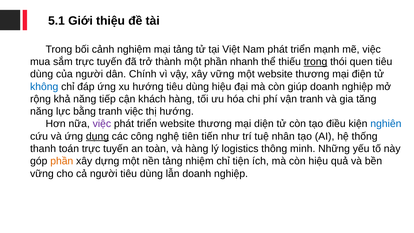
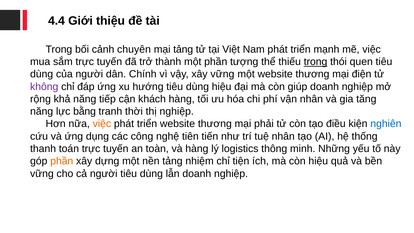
5.1: 5.1 -> 4.4 (57, 21)
nghiệm: nghiệm -> chuyên (134, 49)
nhanh: nhanh -> tượng (244, 62)
không colour: blue -> purple (44, 87)
vận tranh: tranh -> nhân (311, 99)
tranh việc: việc -> thời (134, 111)
thị hướng: hướng -> nghiệp (177, 111)
việc colour: purple -> orange (102, 124)
diện: diện -> phải (264, 124)
dụng underline: present -> none (97, 136)
